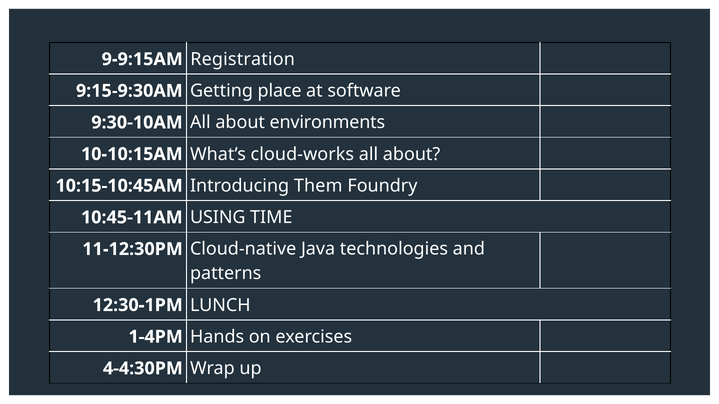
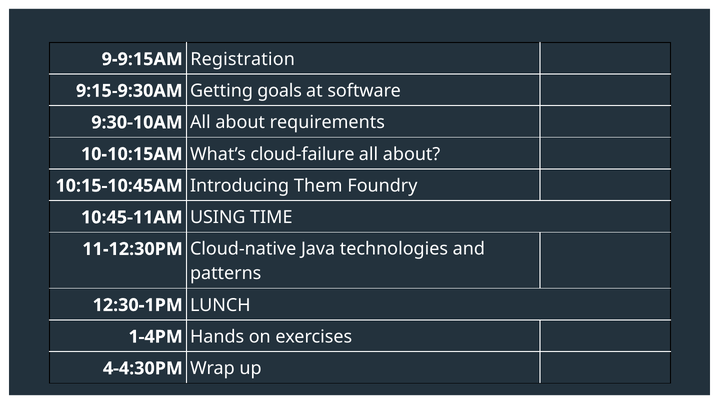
place: place -> goals (280, 91)
environments: environments -> requirements (327, 123)
cloud-works: cloud-works -> cloud-failure (302, 154)
